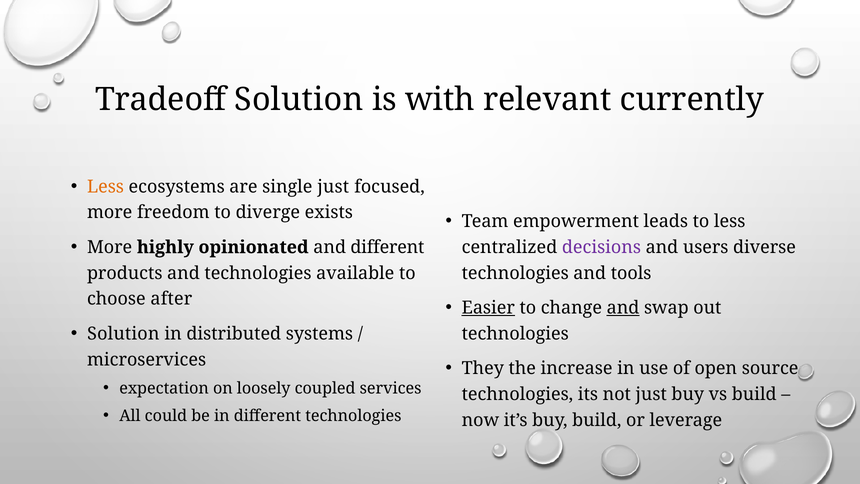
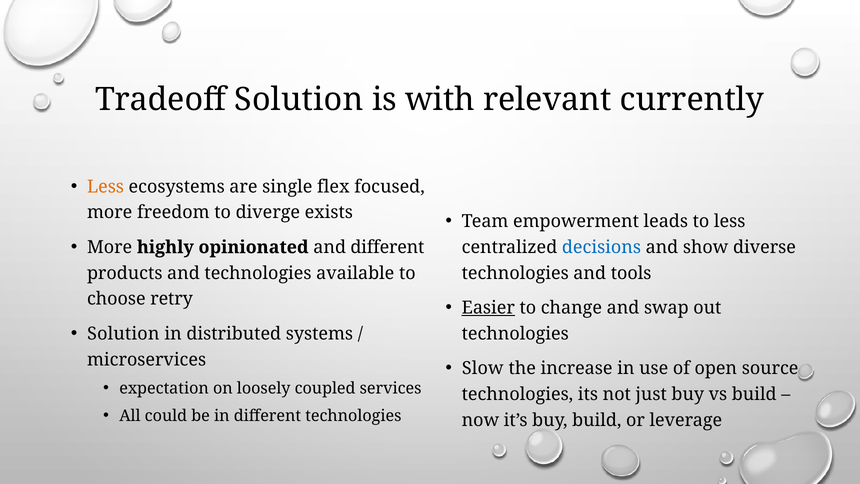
single just: just -> flex (333, 187)
decisions colour: purple -> blue (601, 247)
users: users -> show (706, 247)
after: after -> retry (172, 299)
and underline: present -> none (623, 308)
They: They -> Slow (483, 368)
